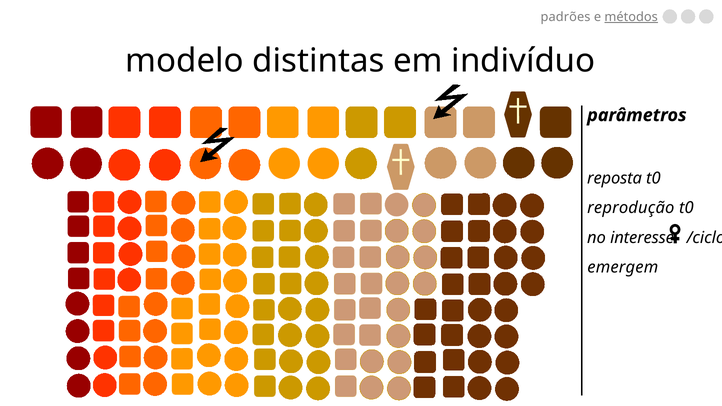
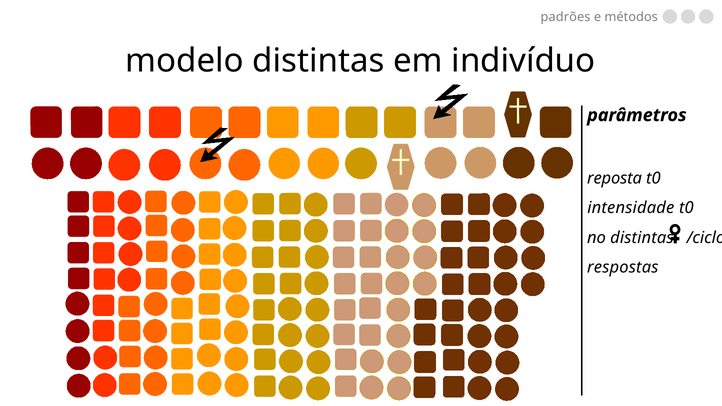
métodos underline: present -> none (631, 17)
reprodução: reprodução -> intensidade (631, 208)
no interesse: interesse -> distintas (642, 238)
emergem: emergem -> respostas (623, 268)
